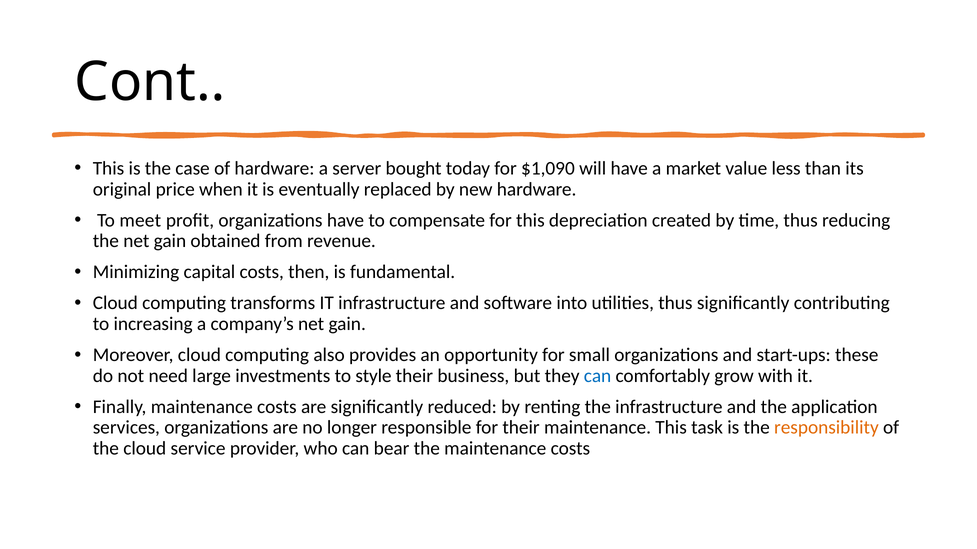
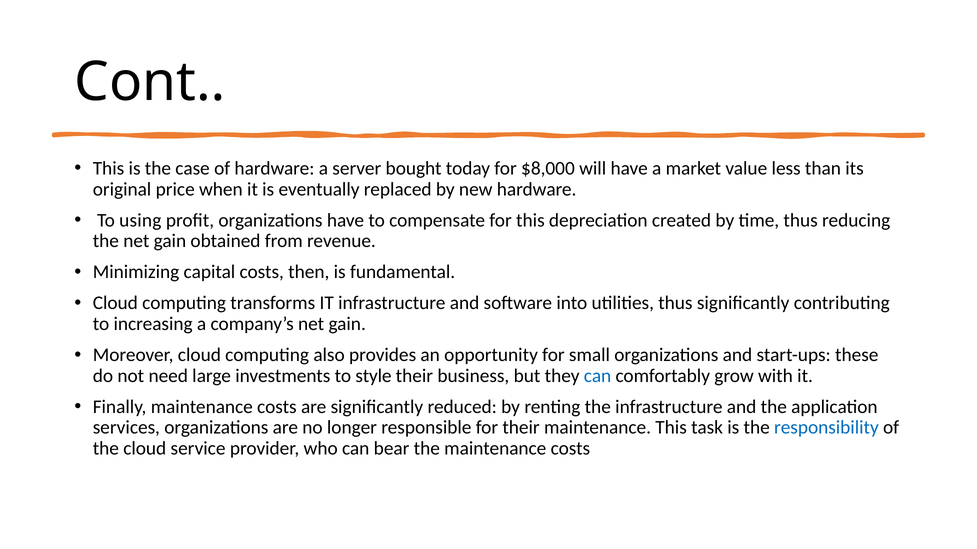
$1,090: $1,090 -> $8,000 (548, 169)
meet: meet -> using (140, 220)
responsibility colour: orange -> blue (826, 428)
